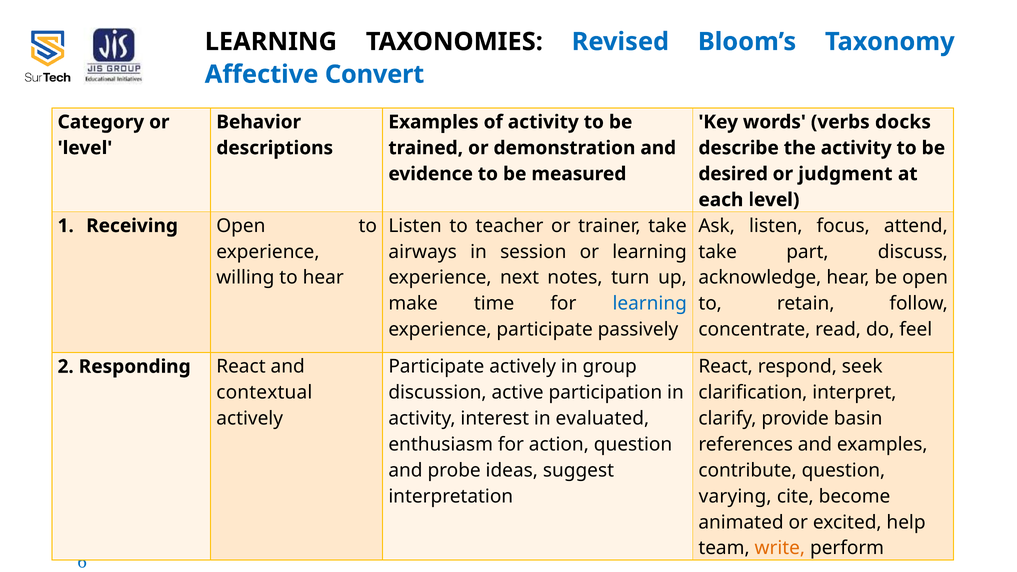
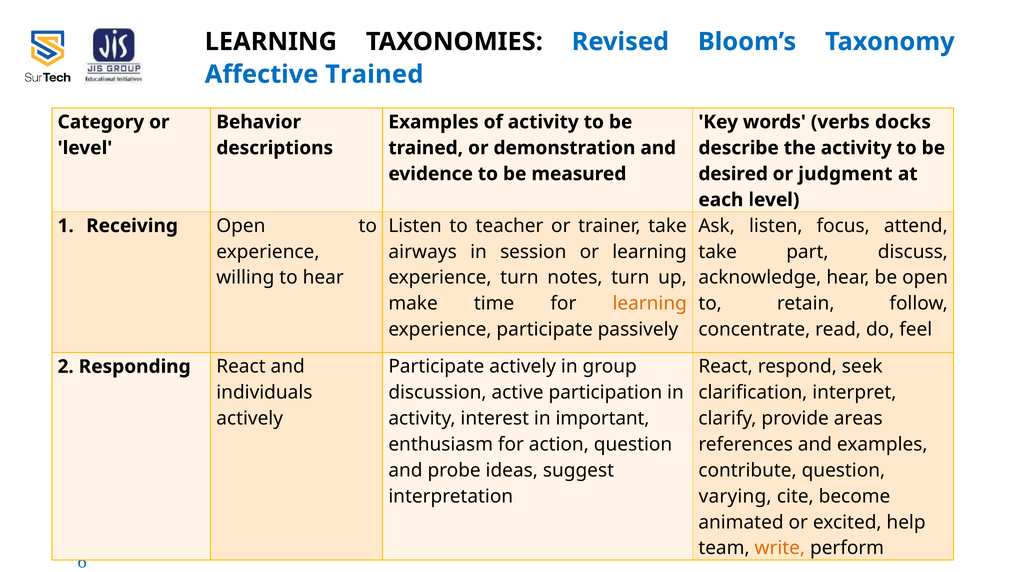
Affective Convert: Convert -> Trained (374, 74)
experience next: next -> turn (519, 278)
learning colour: blue -> orange (650, 304)
contextual: contextual -> individuals (264, 393)
evaluated: evaluated -> important (602, 419)
basin: basin -> areas (858, 419)
